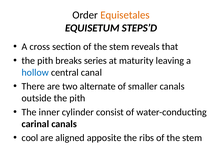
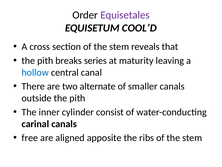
Equisetales colour: orange -> purple (125, 15)
STEPS’D: STEPS’D -> COOL’D (139, 28)
cool: cool -> free (30, 137)
